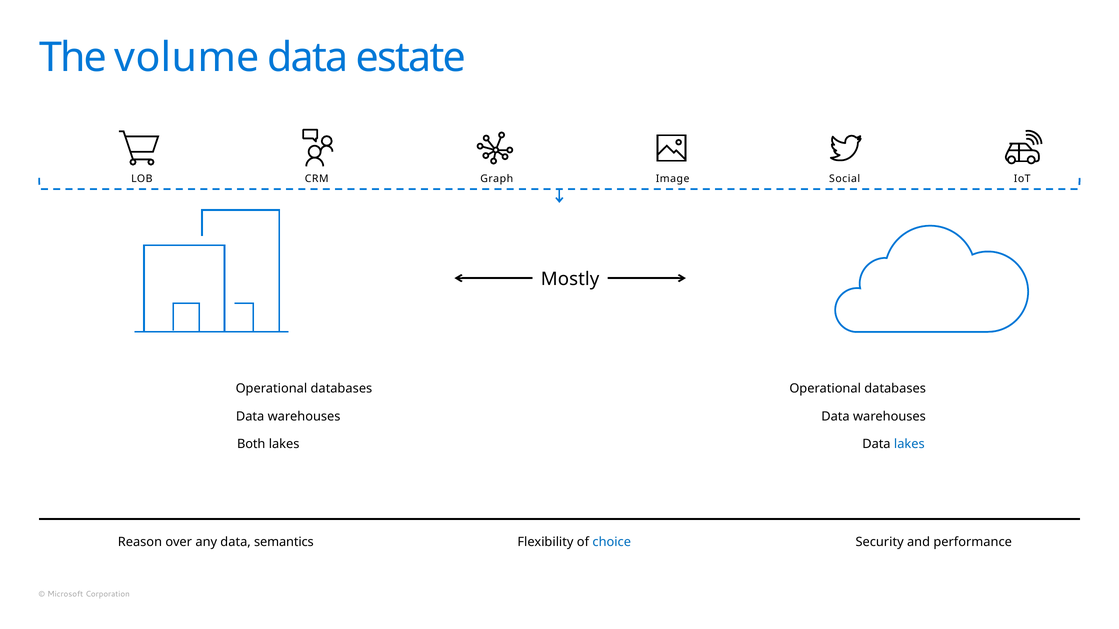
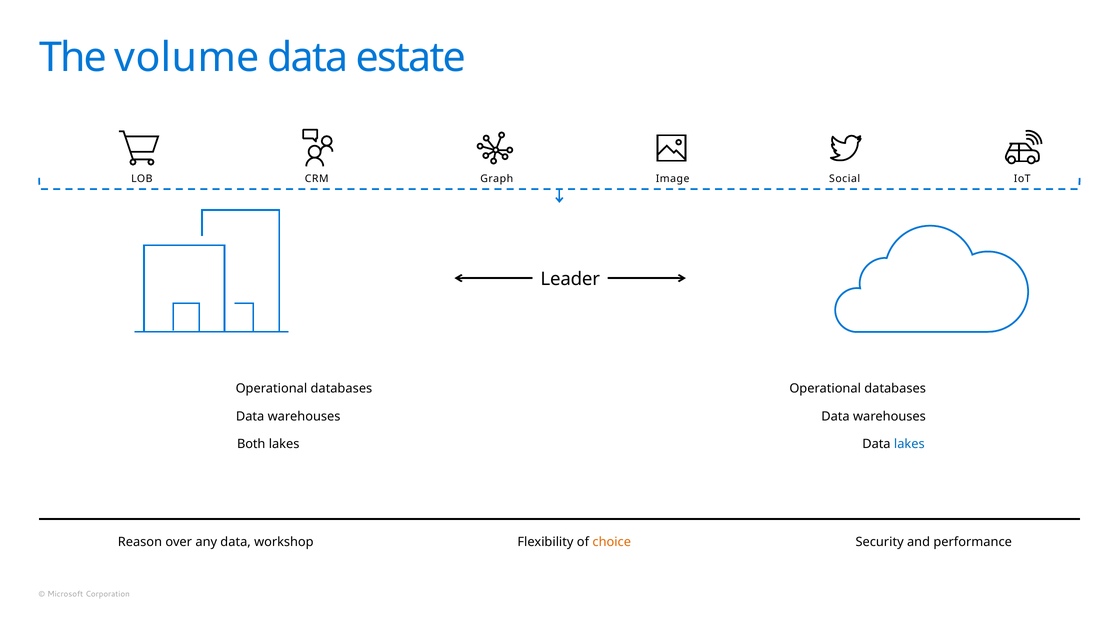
Mostly: Mostly -> Leader (570, 279)
semantics: semantics -> workshop (284, 542)
choice colour: blue -> orange (612, 542)
